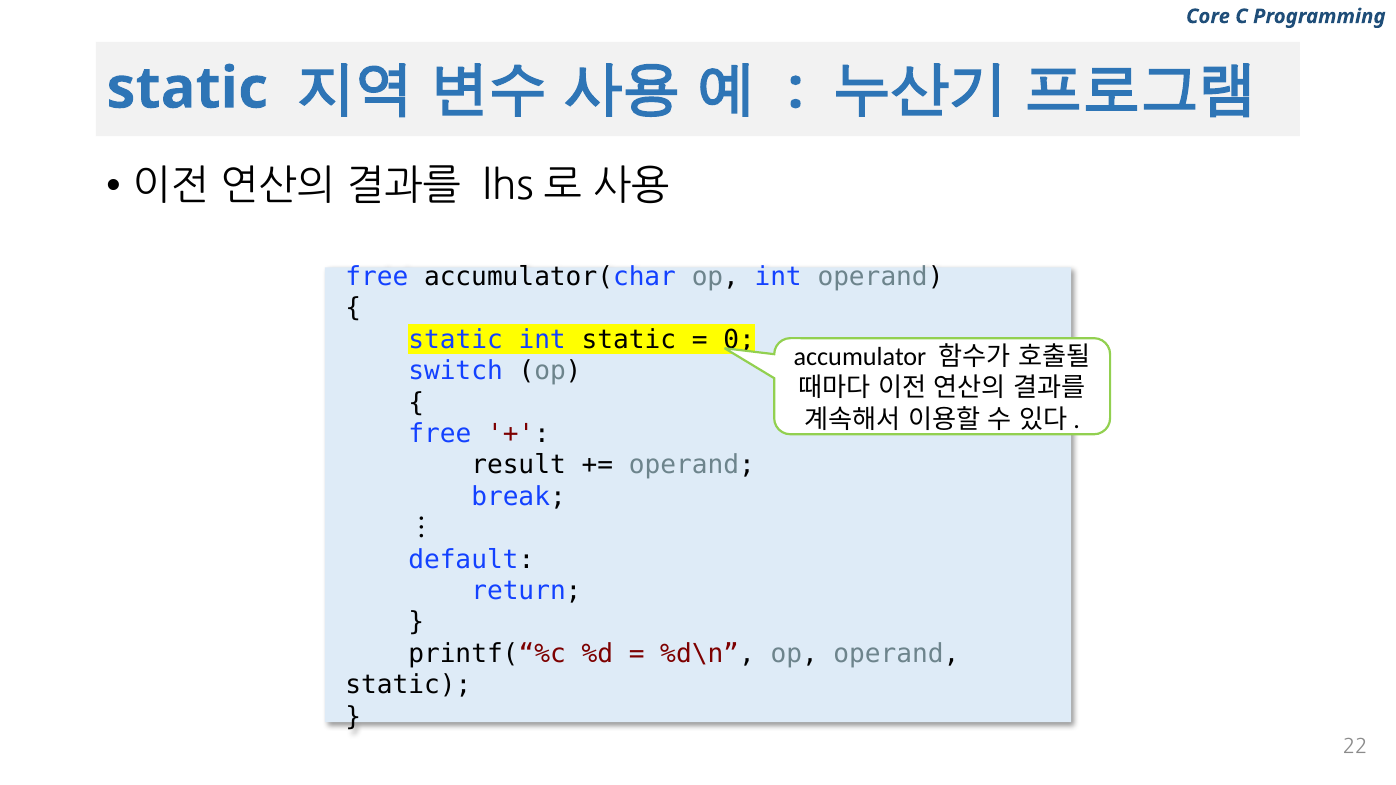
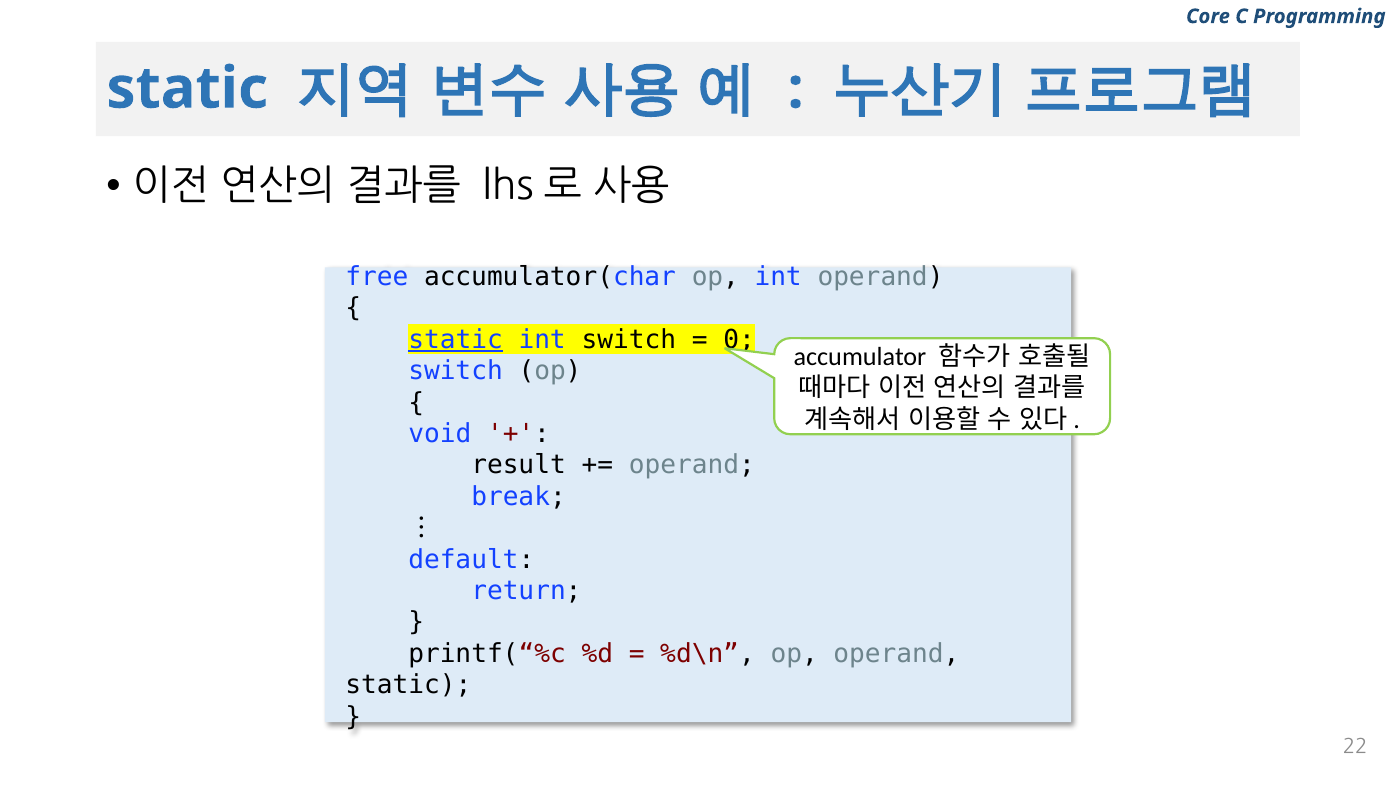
static underline: none -> present (456, 340)
int static: static -> switch (629, 340)
free: free -> void (440, 434)
